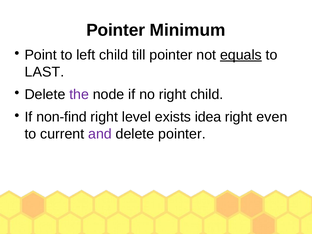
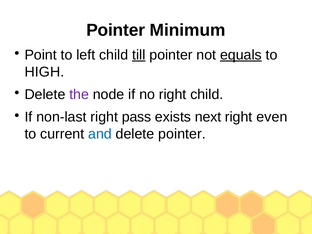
till underline: none -> present (139, 55)
LAST: LAST -> HIGH (44, 72)
non-find: non-find -> non-last (61, 117)
level: level -> pass (137, 117)
idea: idea -> next (208, 117)
and colour: purple -> blue (100, 134)
